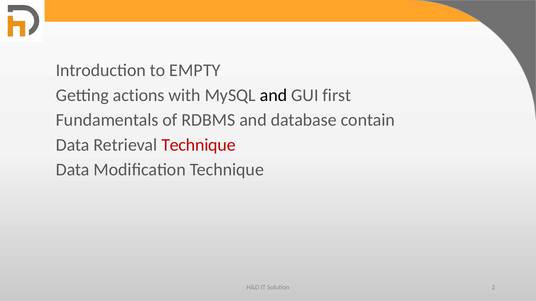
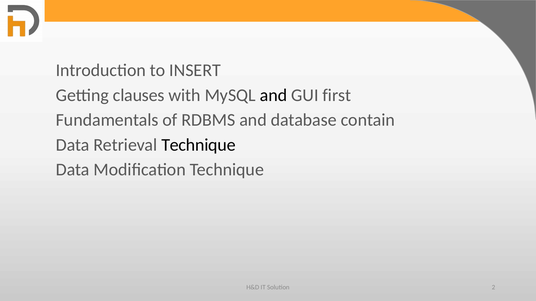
EMPTY: EMPTY -> INSERT (195, 70)
actions: actions -> clauses (139, 95)
Technique colour: red -> black (198, 145)
